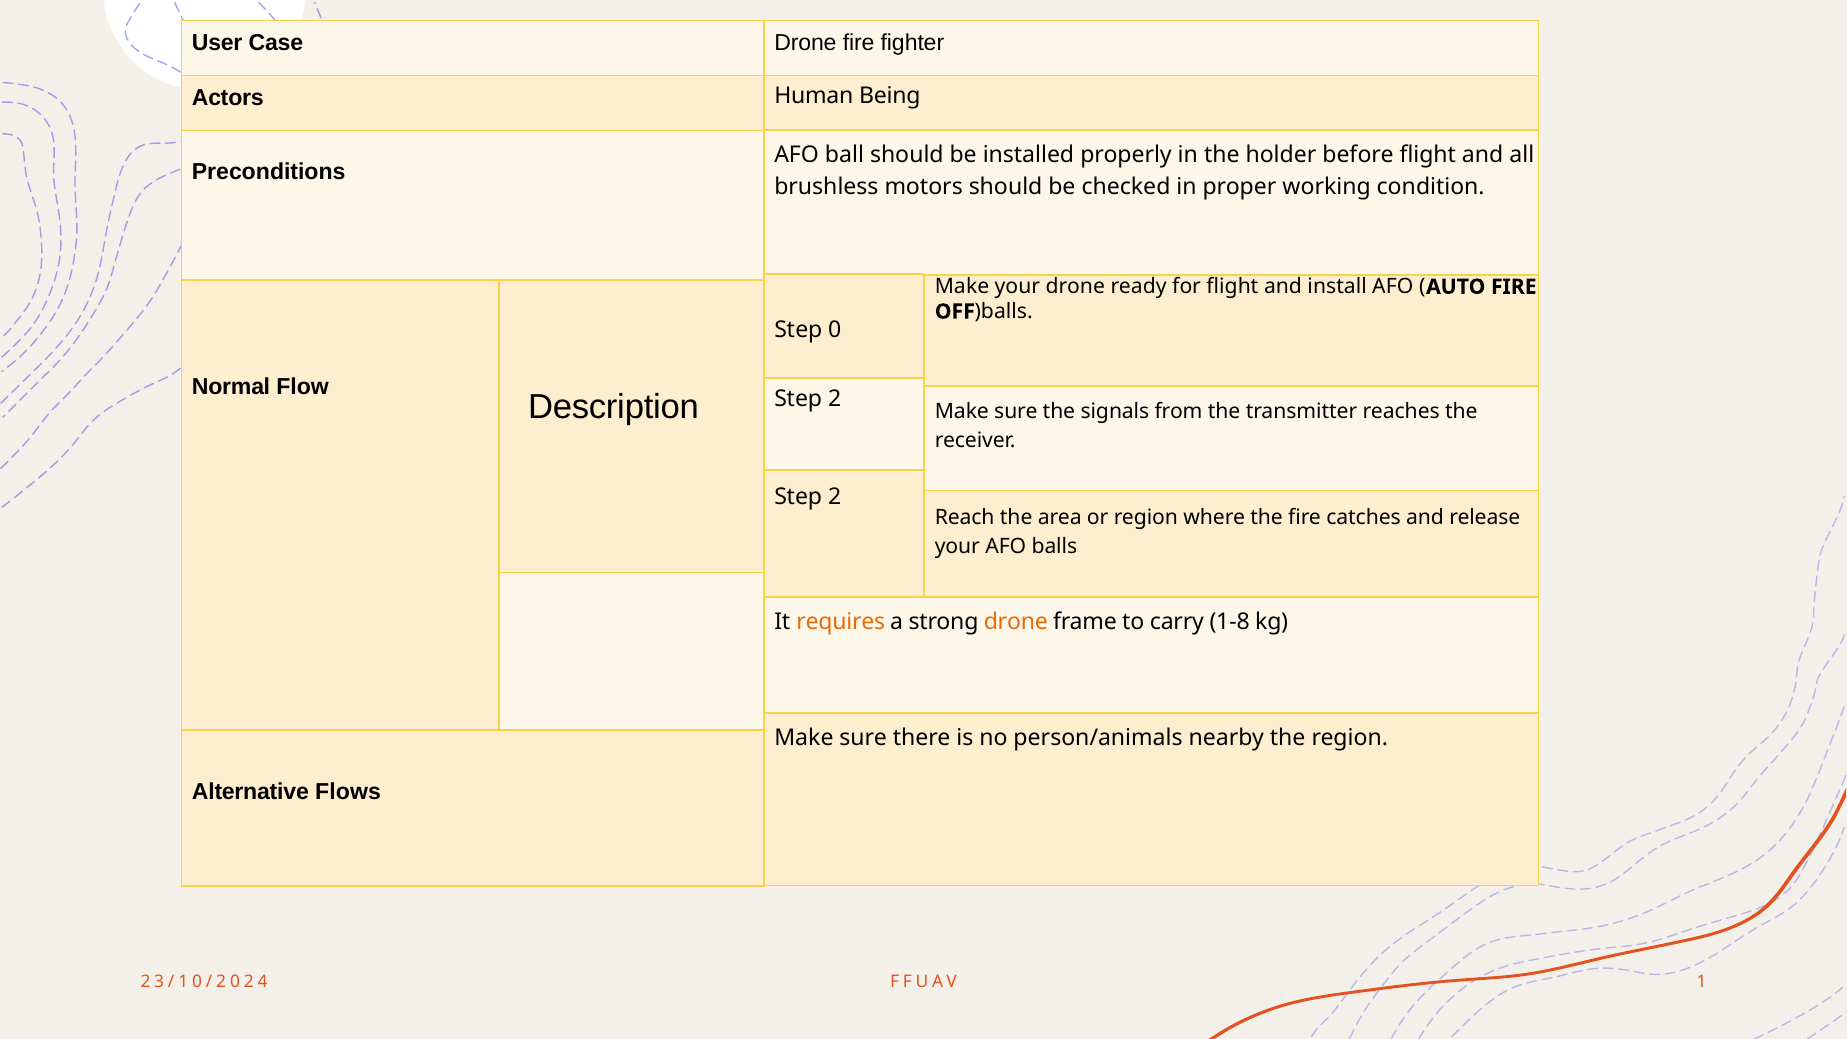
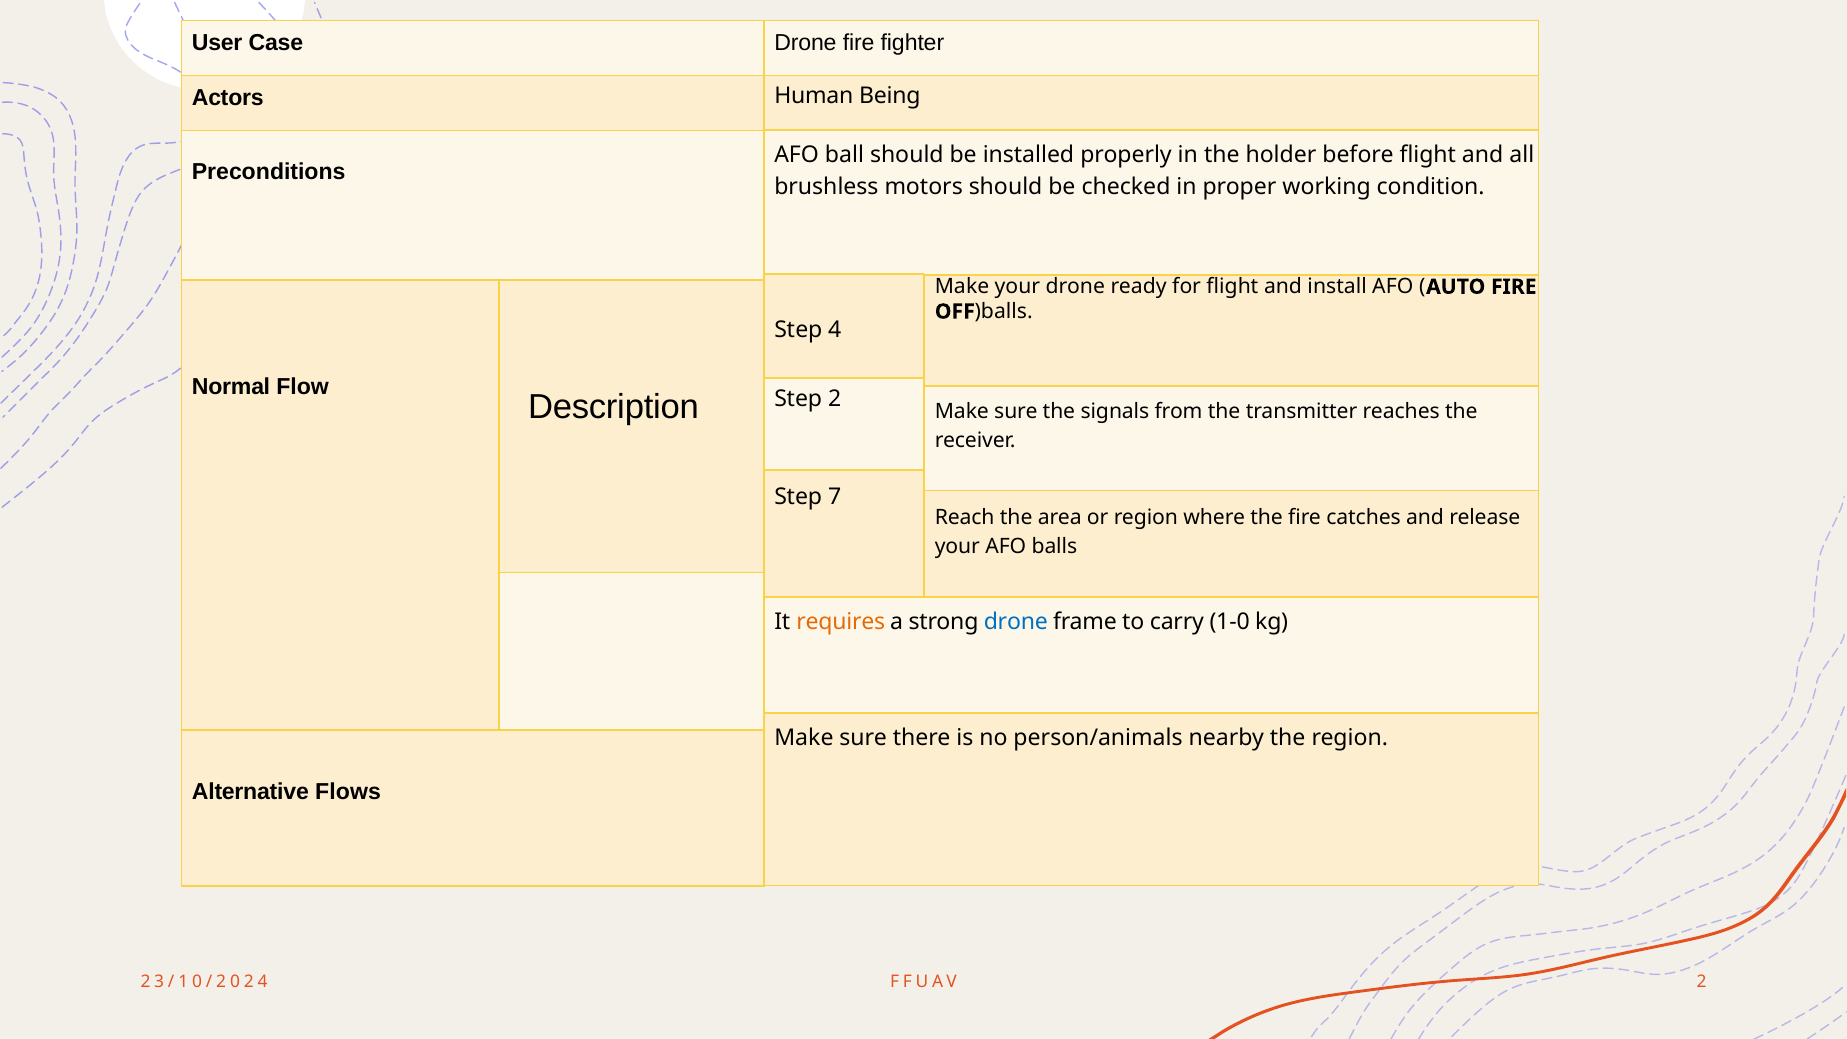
0: 0 -> 4 (835, 330)
2: 2 -> 7 (835, 497)
drone colour: orange -> blue (1016, 622)
1-8: 1-8 -> 1-0 (1230, 622)
FFUAV 1: 1 -> 2 (1702, 981)
